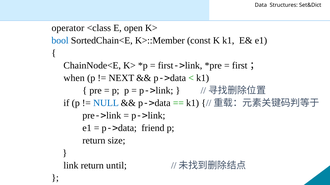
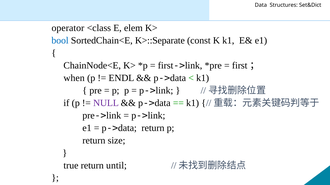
open: open -> elem (133, 28)
K>::Member: K>::Member -> K>::Separate (160, 41)
NEXT: NEXT -> ENDL (121, 78)
NULL colour: blue -> purple (106, 103)
p->data friend: friend -> return (153, 128)
link: link -> true (71, 166)
